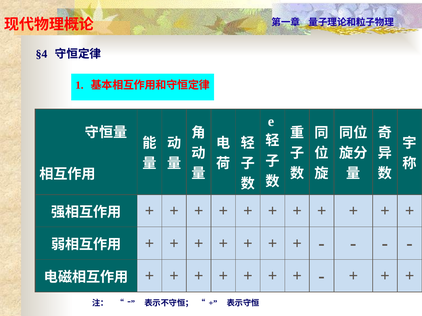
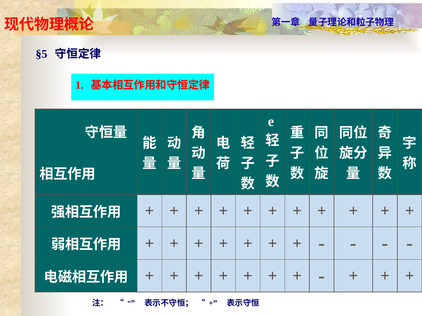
§4: §4 -> §5 (42, 54)
